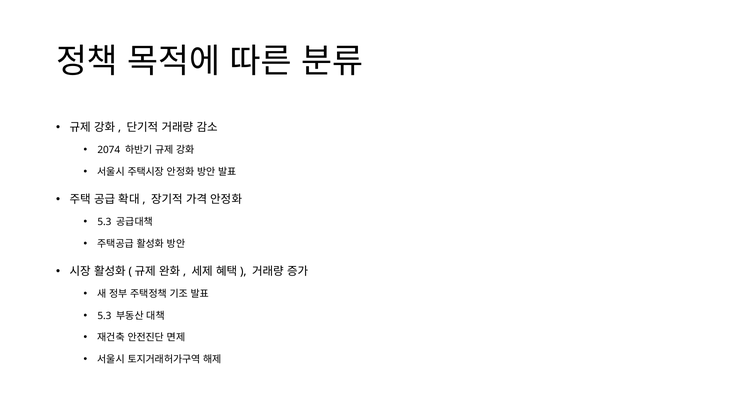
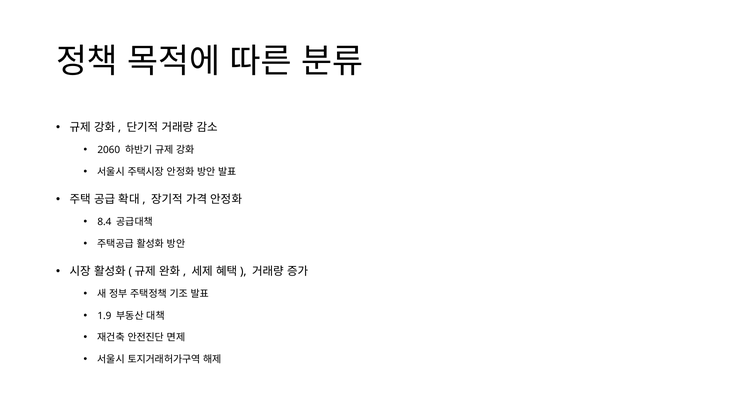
2074: 2074 -> 2060 (109, 150)
5.3: 5.3 -> 8.4 (104, 222)
5.3: 5.3 -> 1.9 (104, 315)
